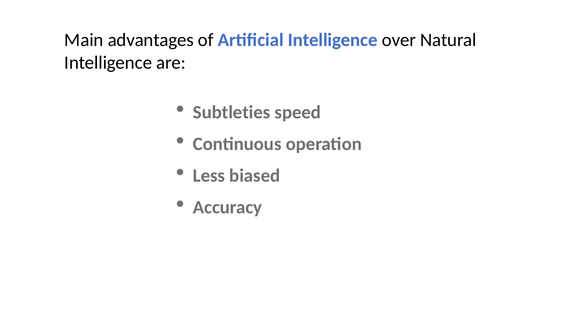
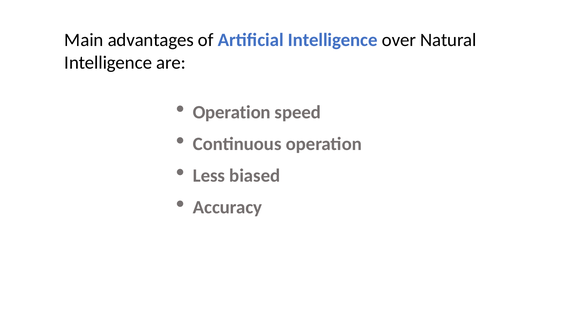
Subtleties: Subtleties -> Operation (232, 112)
